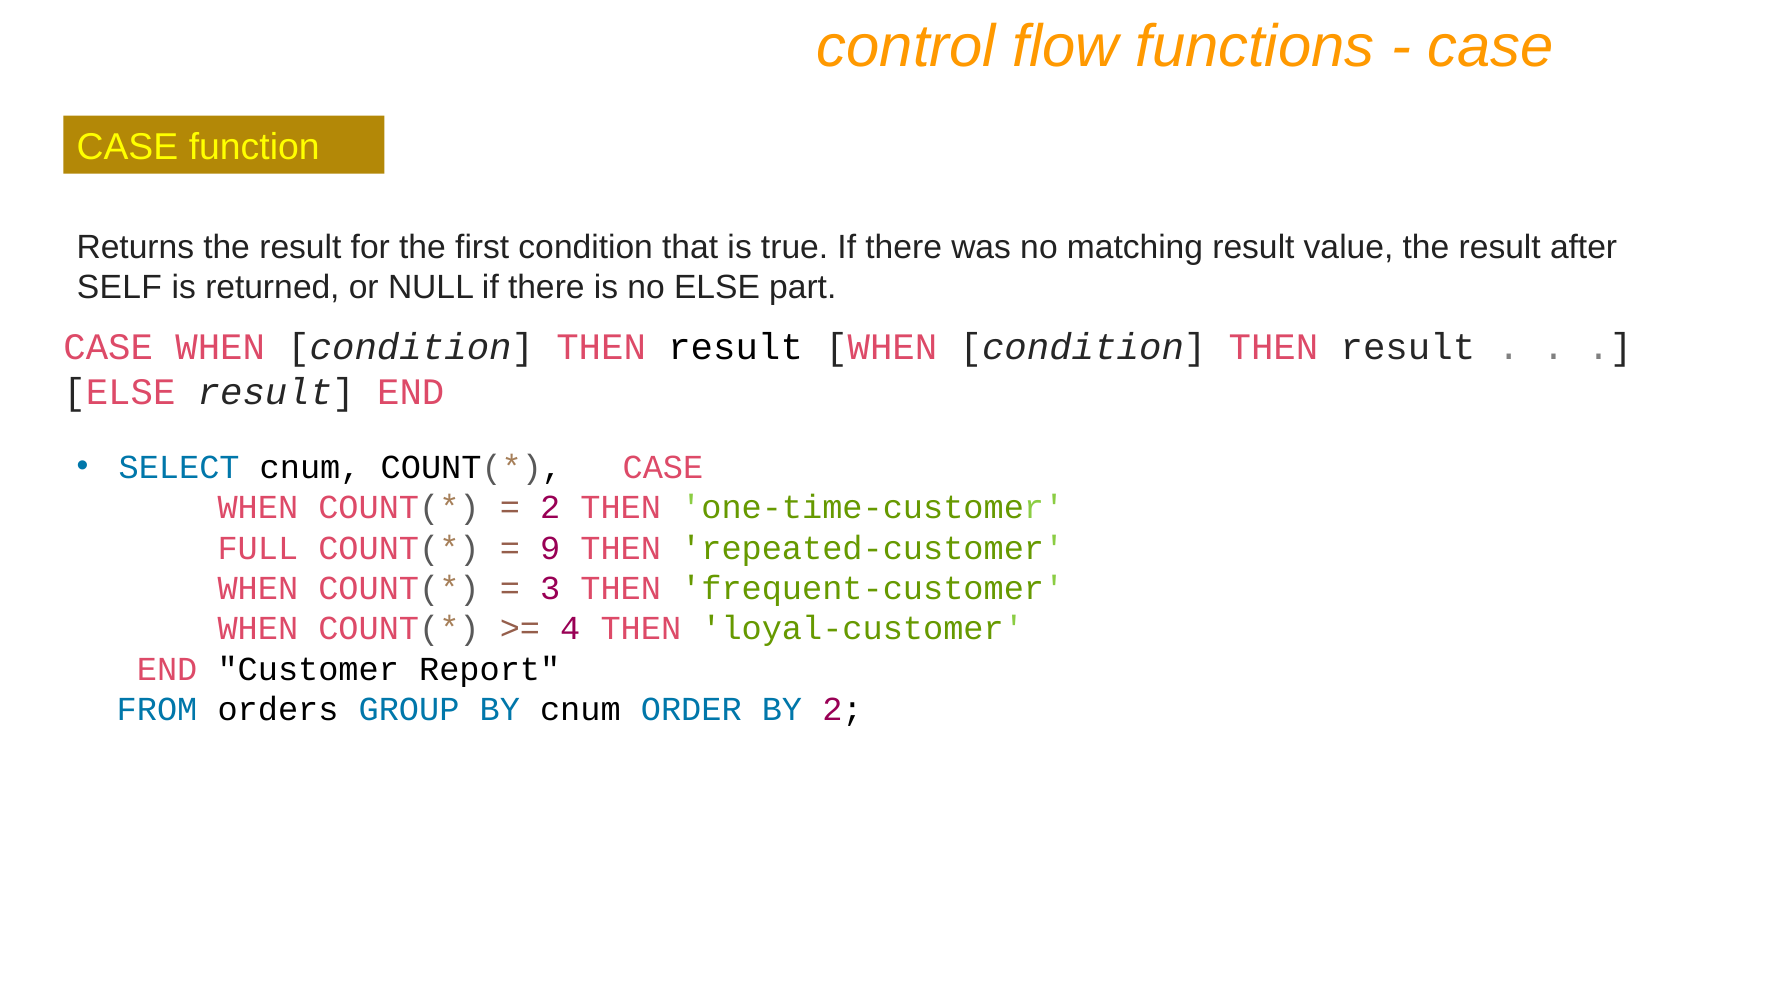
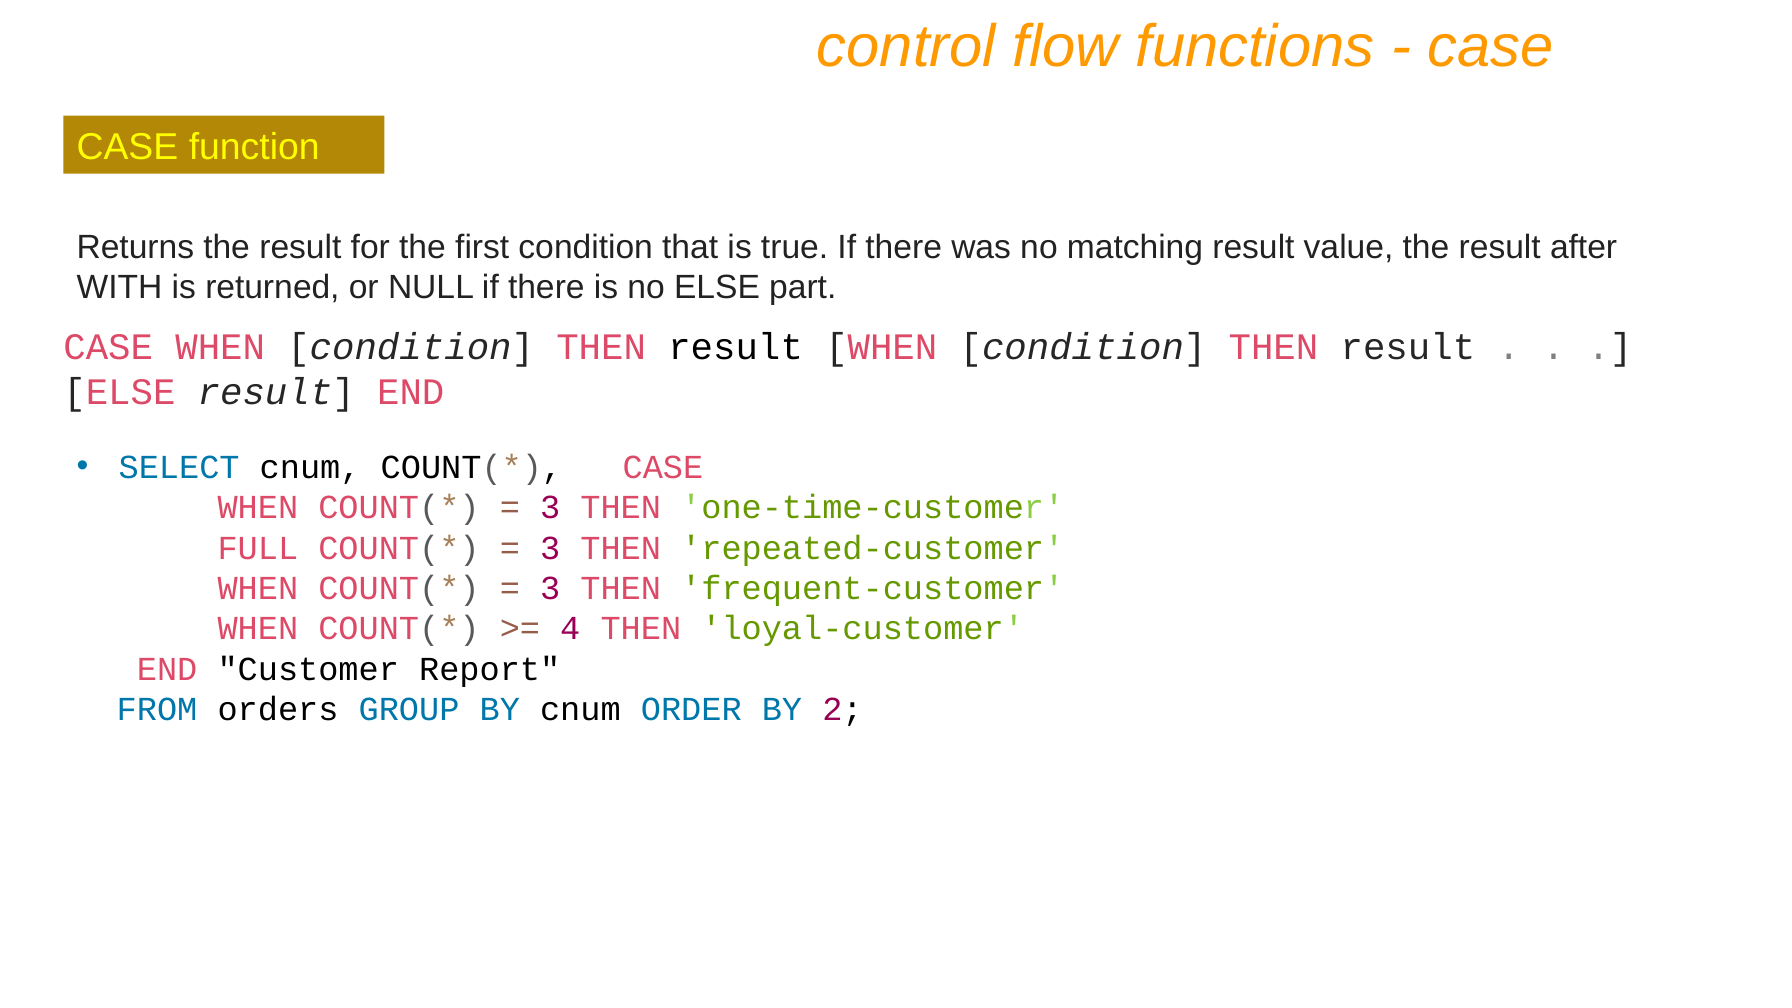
SELF: SELF -> WITH (119, 288)
2: 2 -> 3 (550, 508)
9: 9 -> 3 (550, 548)
